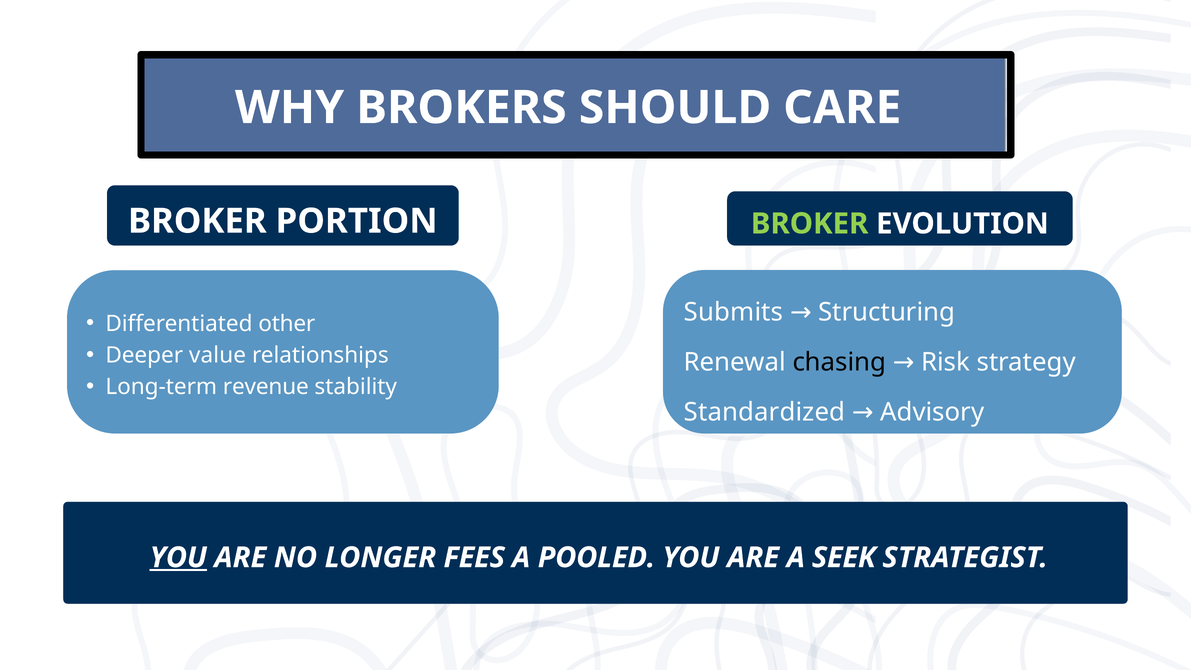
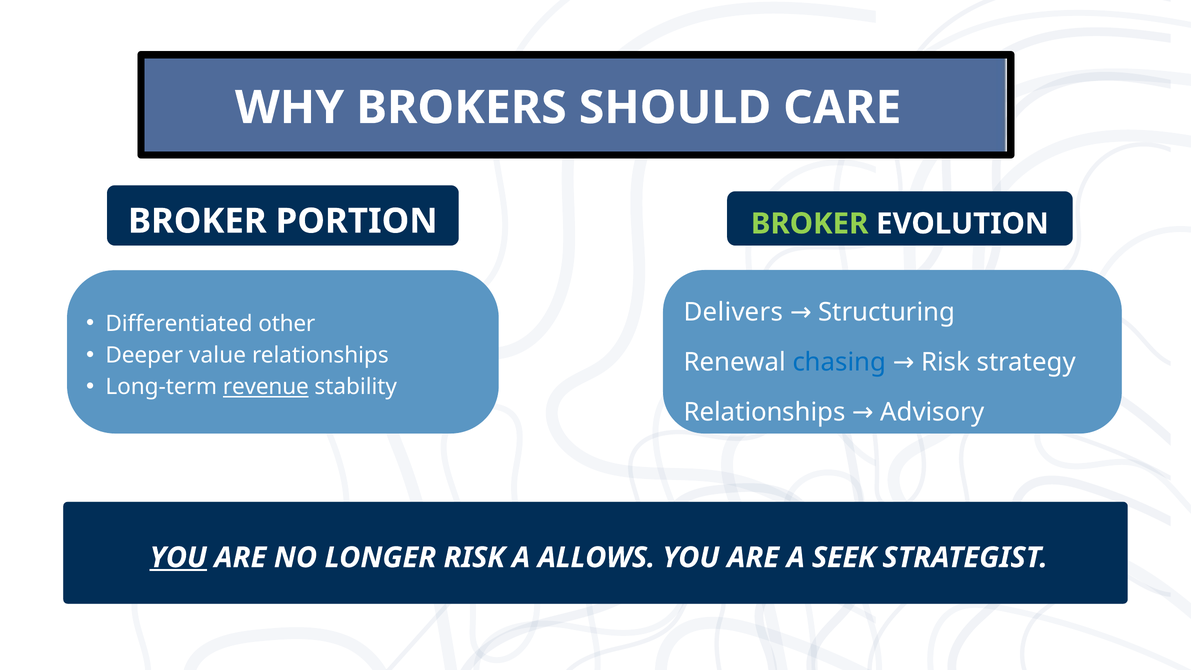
Submits: Submits -> Delivers (733, 312)
chasing colour: black -> blue (839, 362)
revenue underline: none -> present (266, 387)
Standardized: Standardized -> Relationships (765, 412)
LONGER FEES: FEES -> RISK (474, 558)
POOLED: POOLED -> ALLOWS (596, 558)
